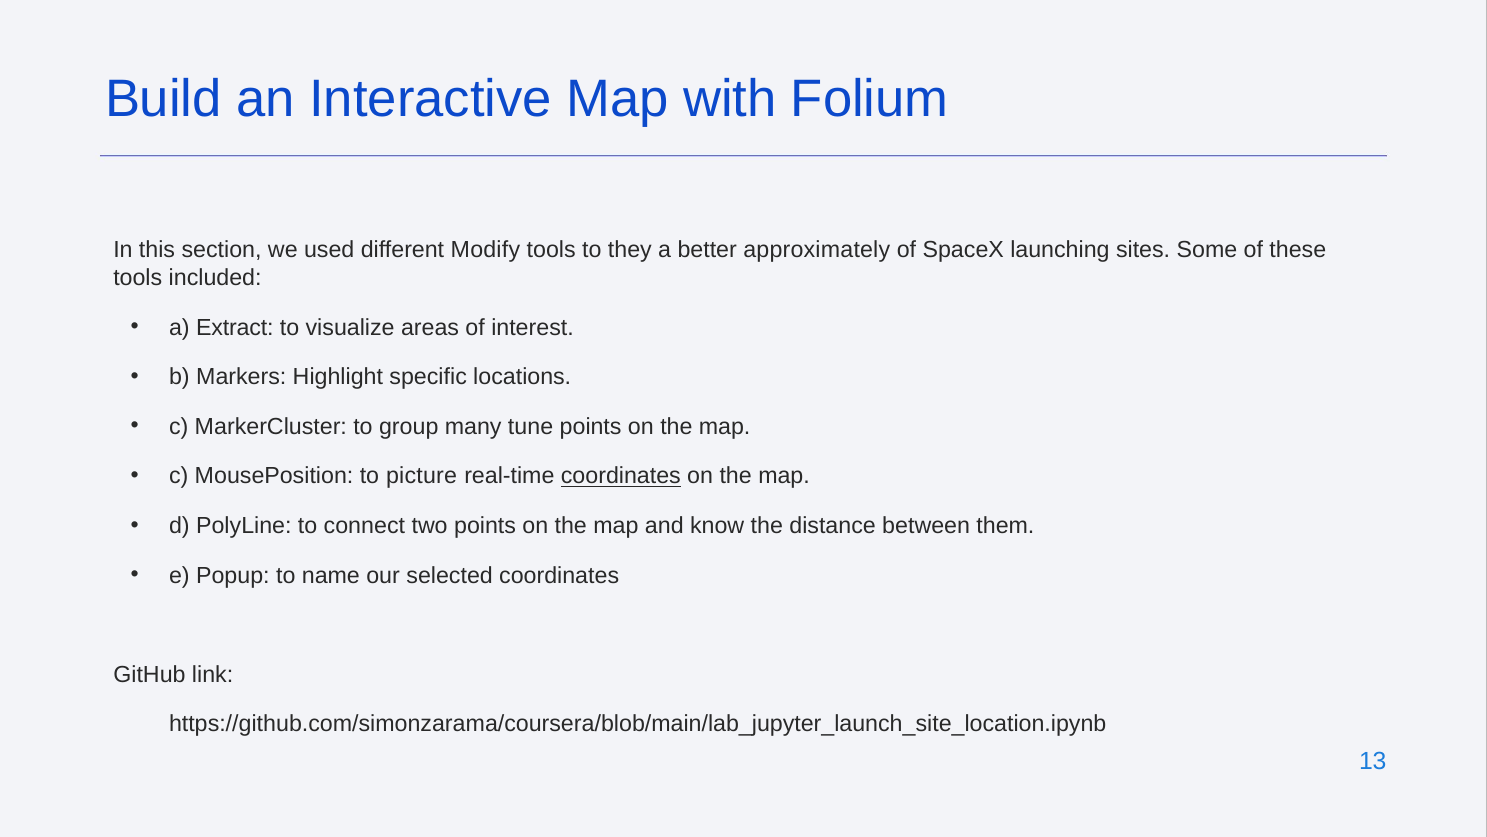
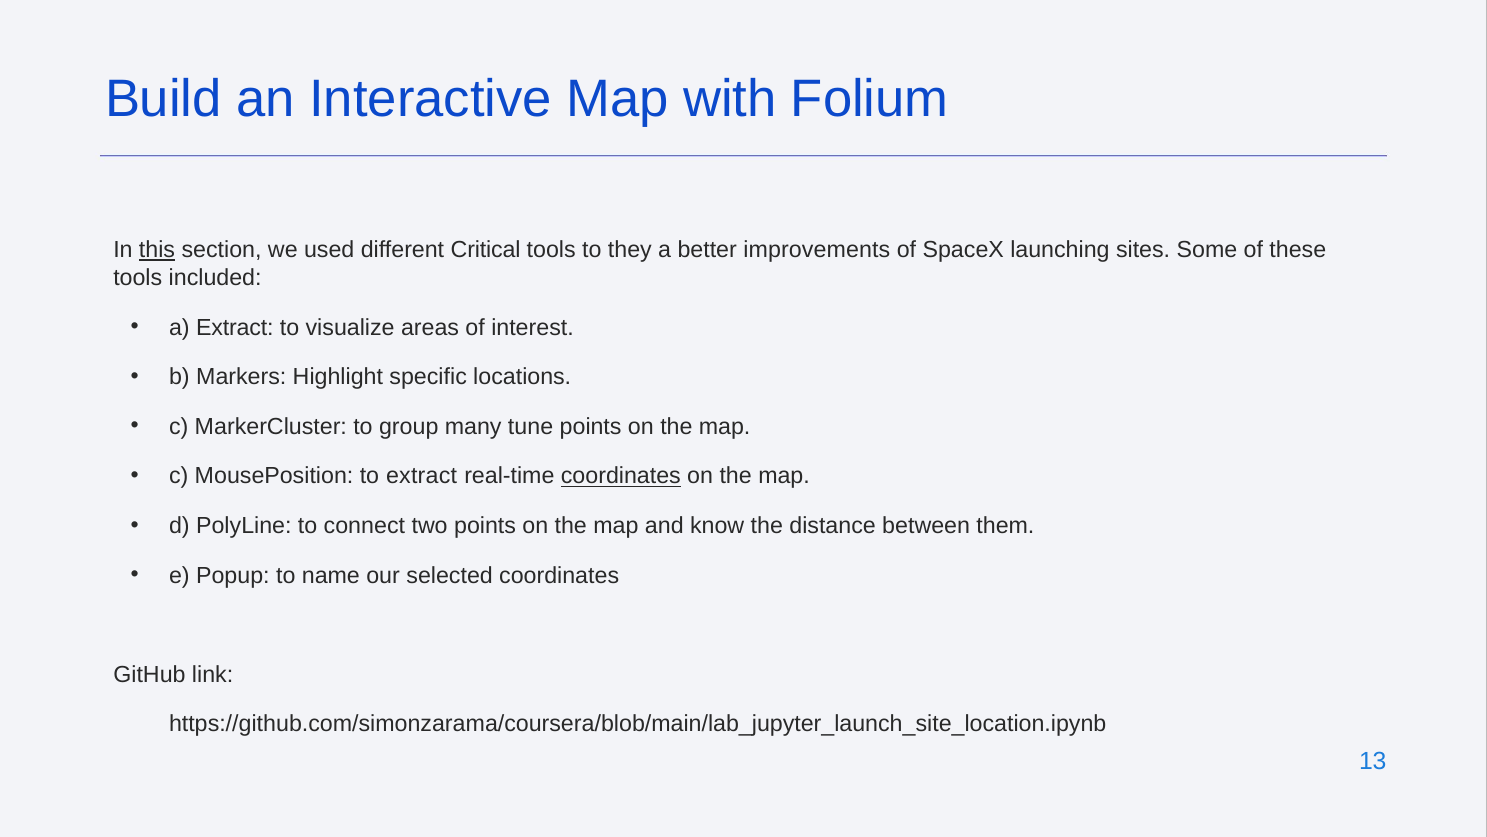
this underline: none -> present (157, 250)
Modify: Modify -> Critical (486, 250)
approximately: approximately -> improvements (817, 250)
to picture: picture -> extract (422, 476)
